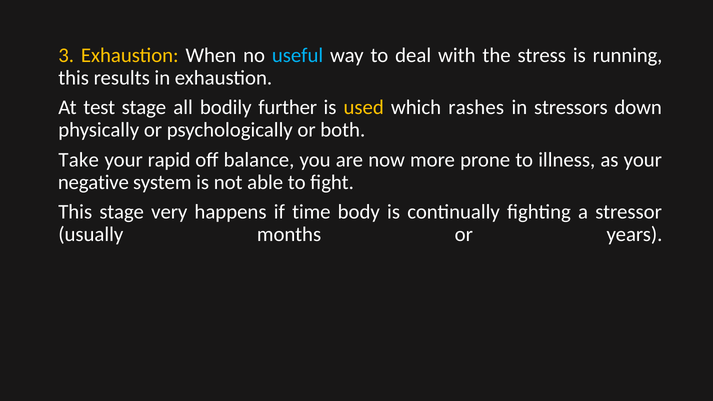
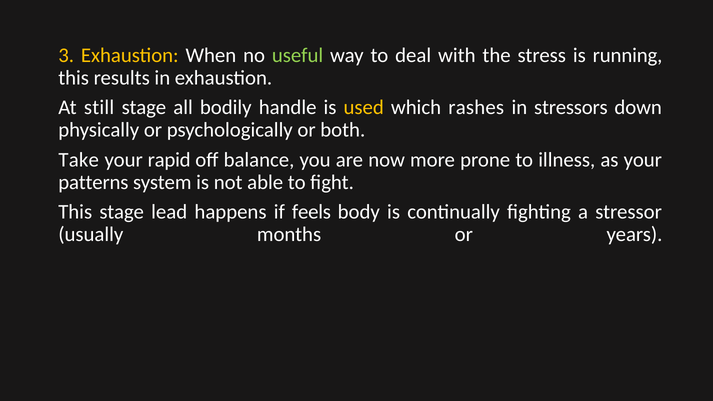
useful colour: light blue -> light green (298, 55)
test: test -> still (99, 108)
further: further -> handle (288, 108)
negative: negative -> patterns (93, 182)
very: very -> lead (169, 212)
time: time -> feels (311, 212)
